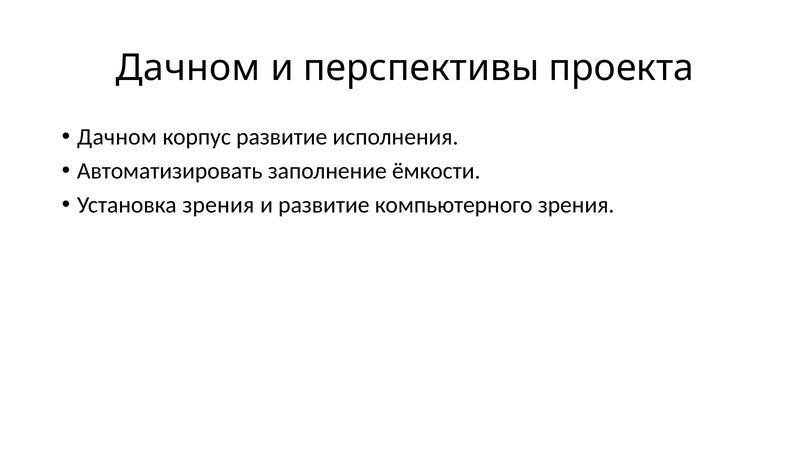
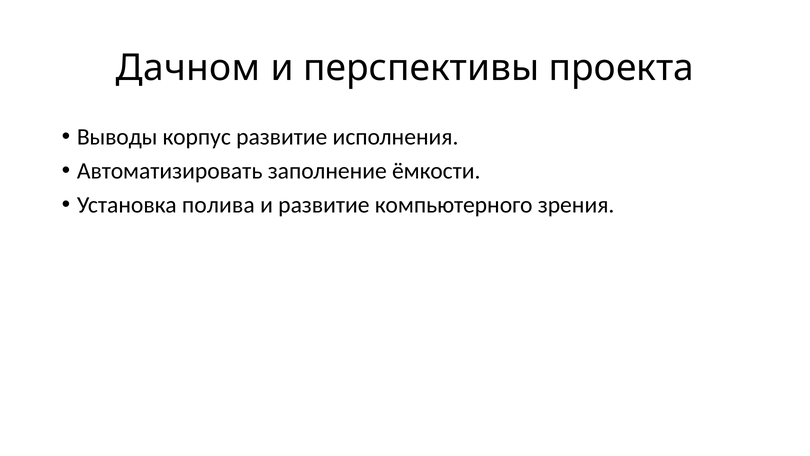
Дачном: Дачном -> Выводы (117, 137)
Установка зрения: зрения -> полива (218, 205)
